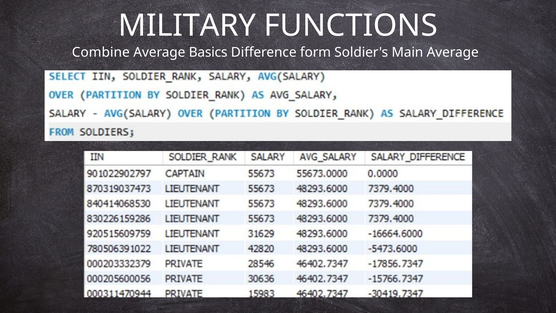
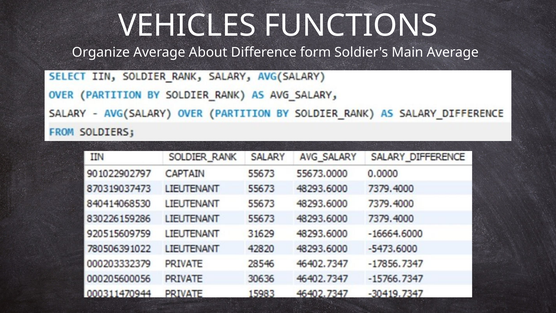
MILITARY: MILITARY -> VEHICLES (187, 26)
Combine: Combine -> Organize (101, 52)
Basics: Basics -> About (208, 52)
